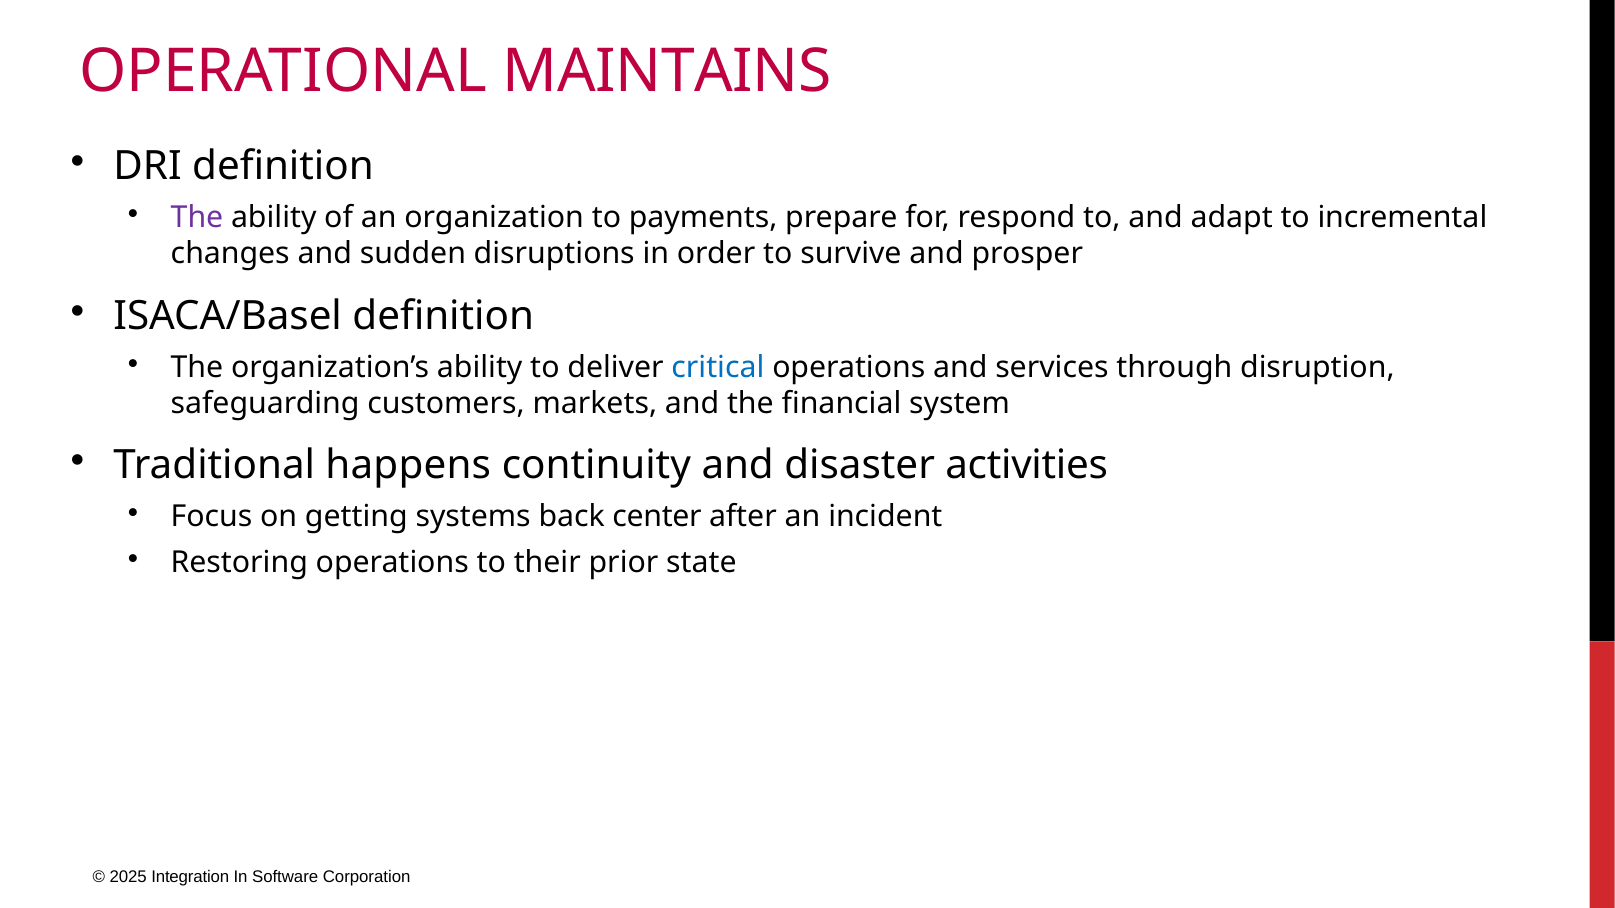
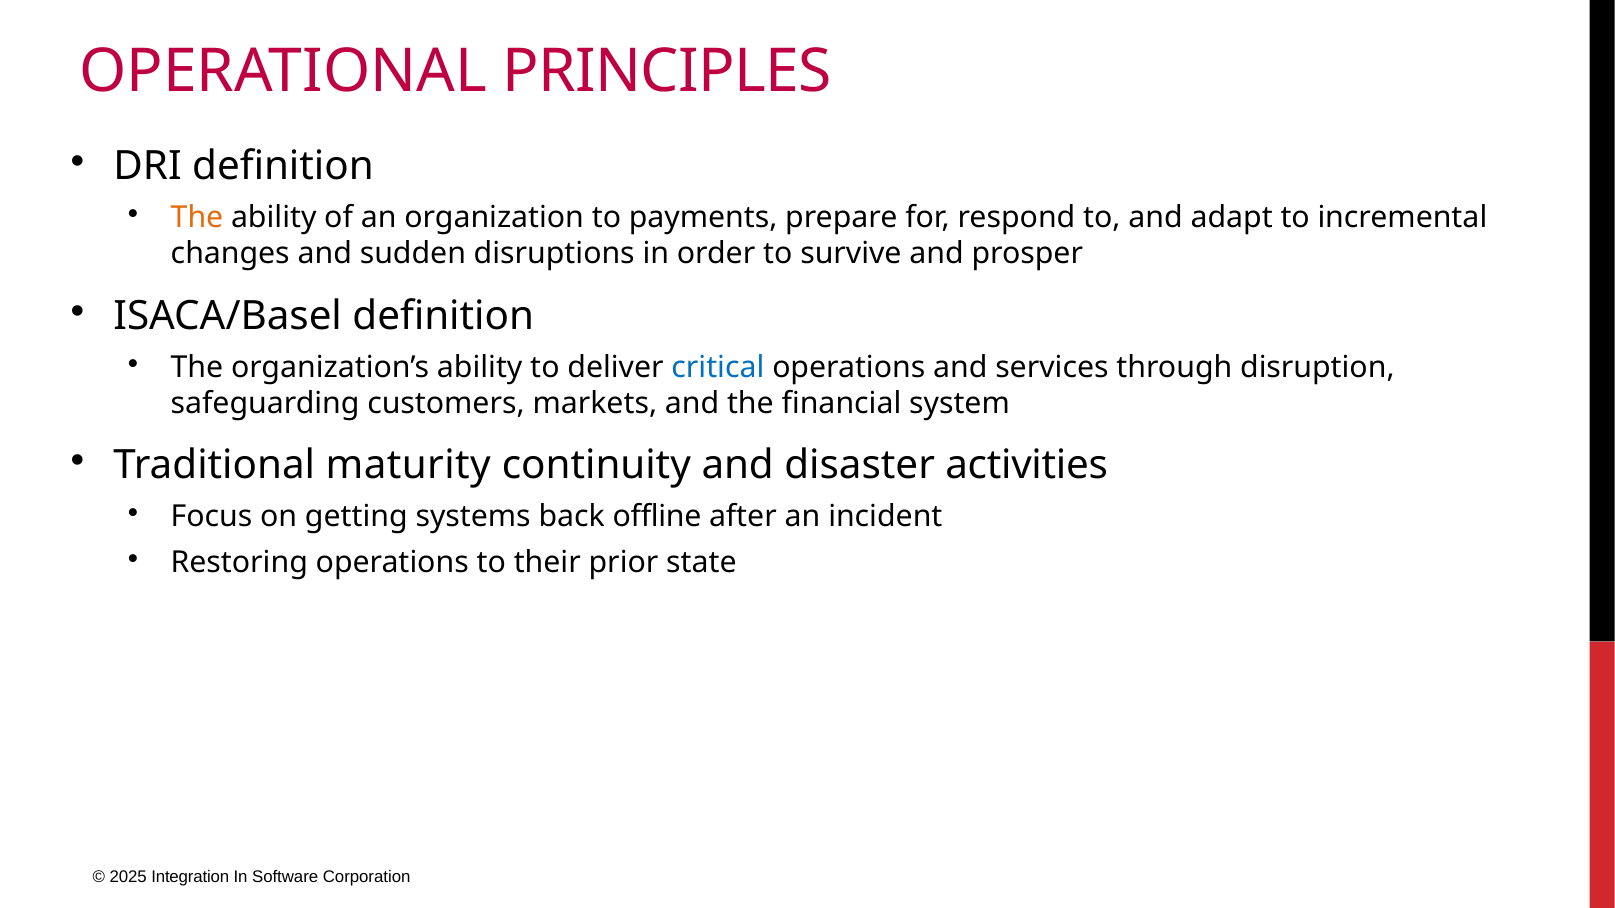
MAINTAINS: MAINTAINS -> PRINCIPLES (667, 71)
The colour: purple -> orange (197, 218)
happens: happens -> maturity (408, 466)
center: center -> offline (657, 517)
